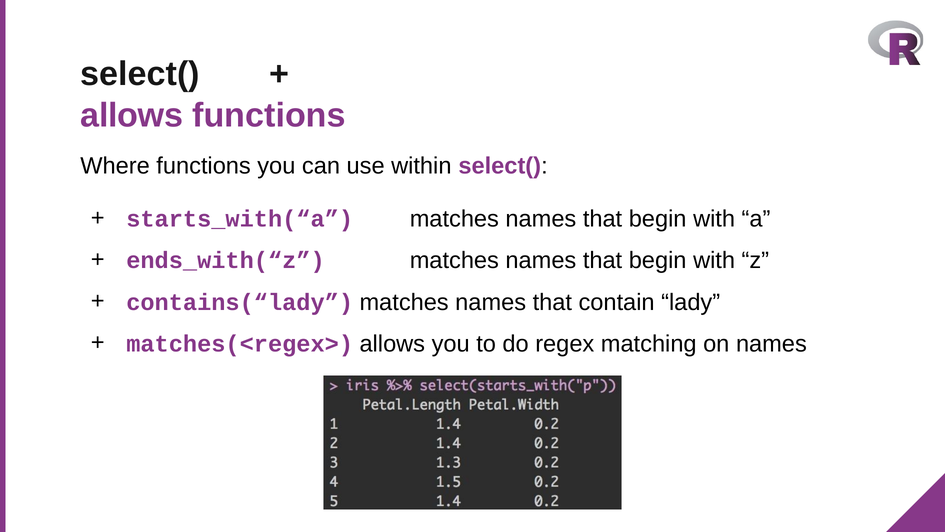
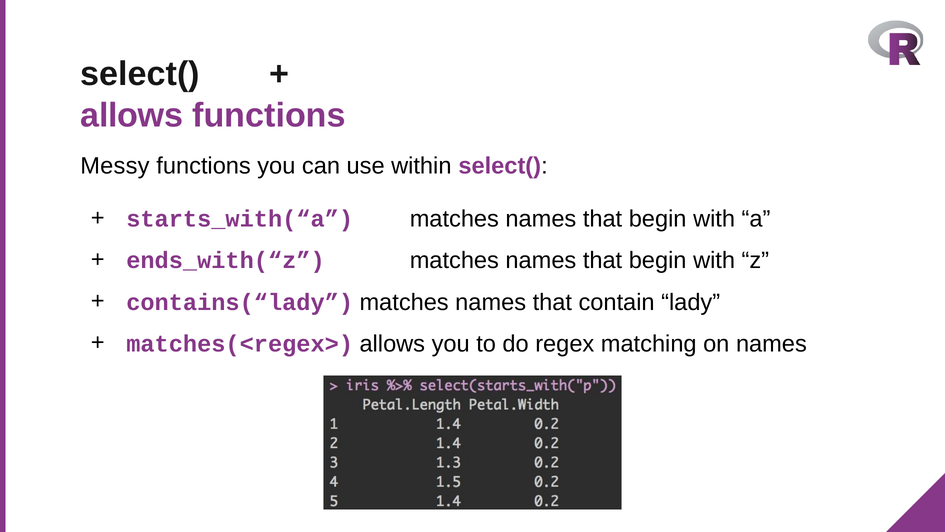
Where: Where -> Messy (115, 166)
